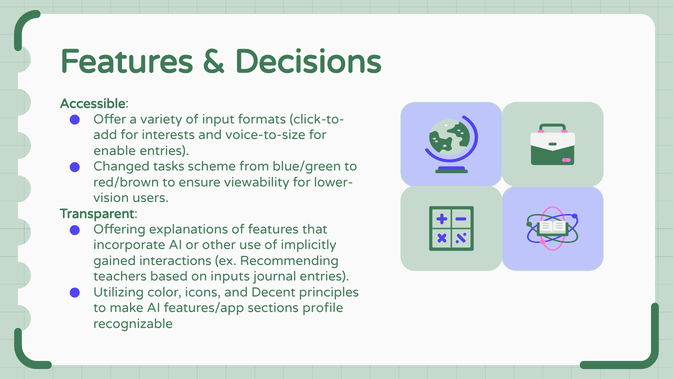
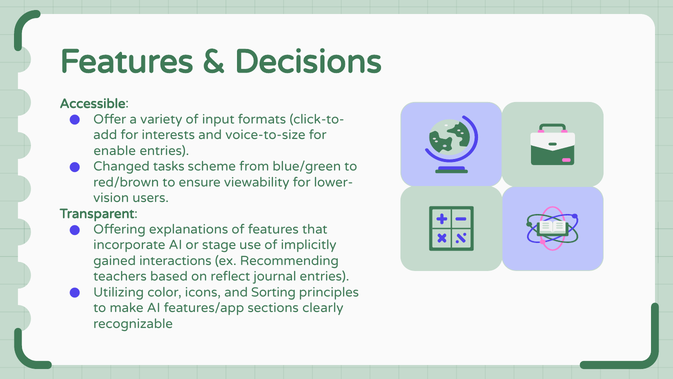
other: other -> stage (219, 245)
inputs: inputs -> reflect (230, 276)
Decent: Decent -> Sorting (273, 292)
profile: profile -> clearly (323, 308)
